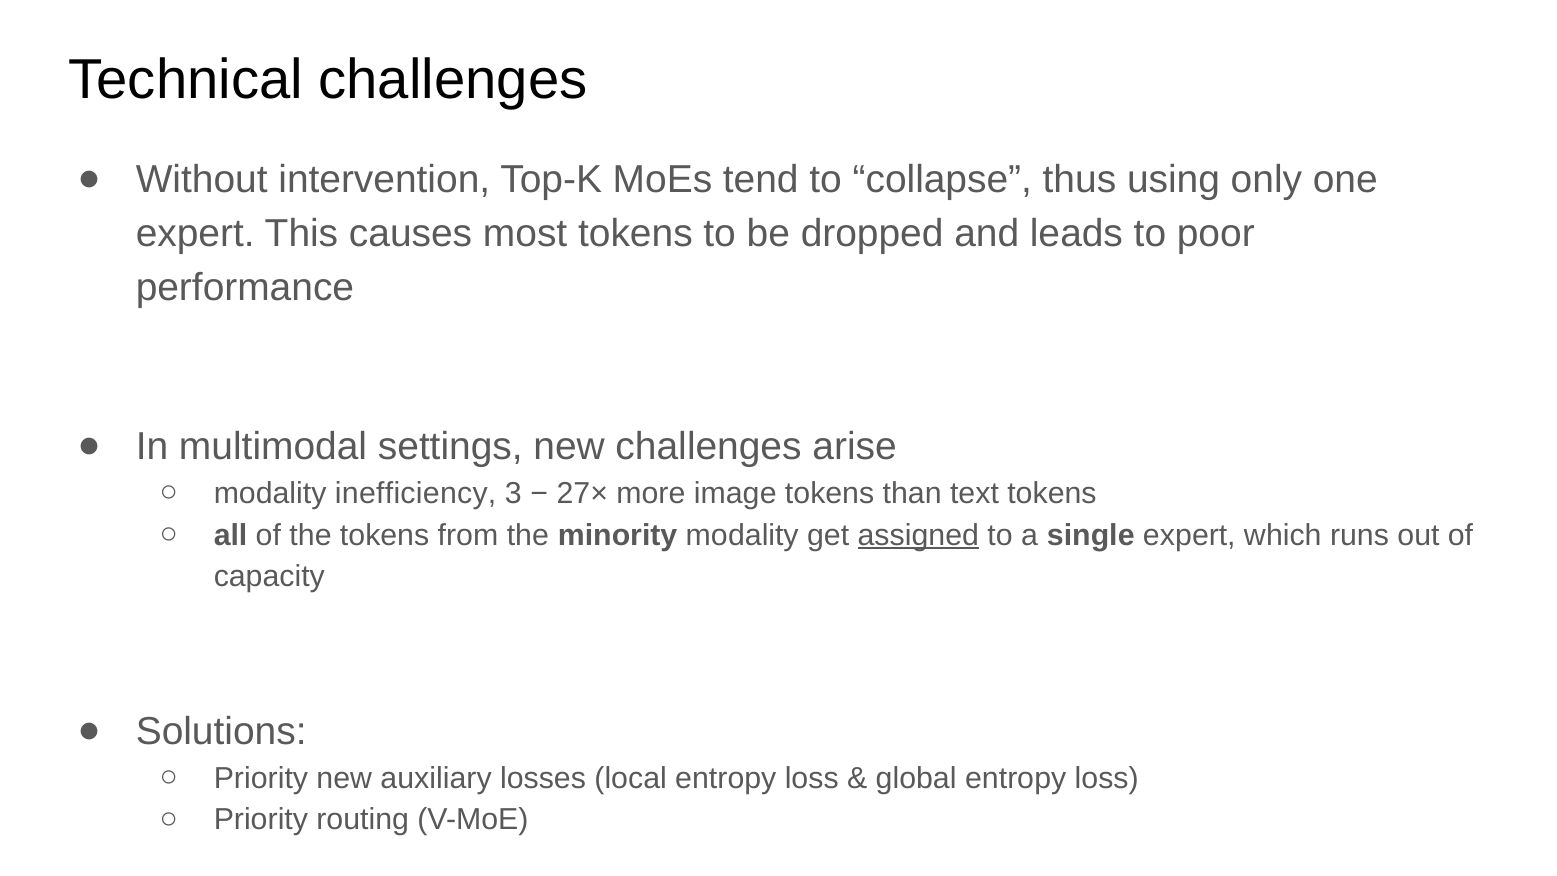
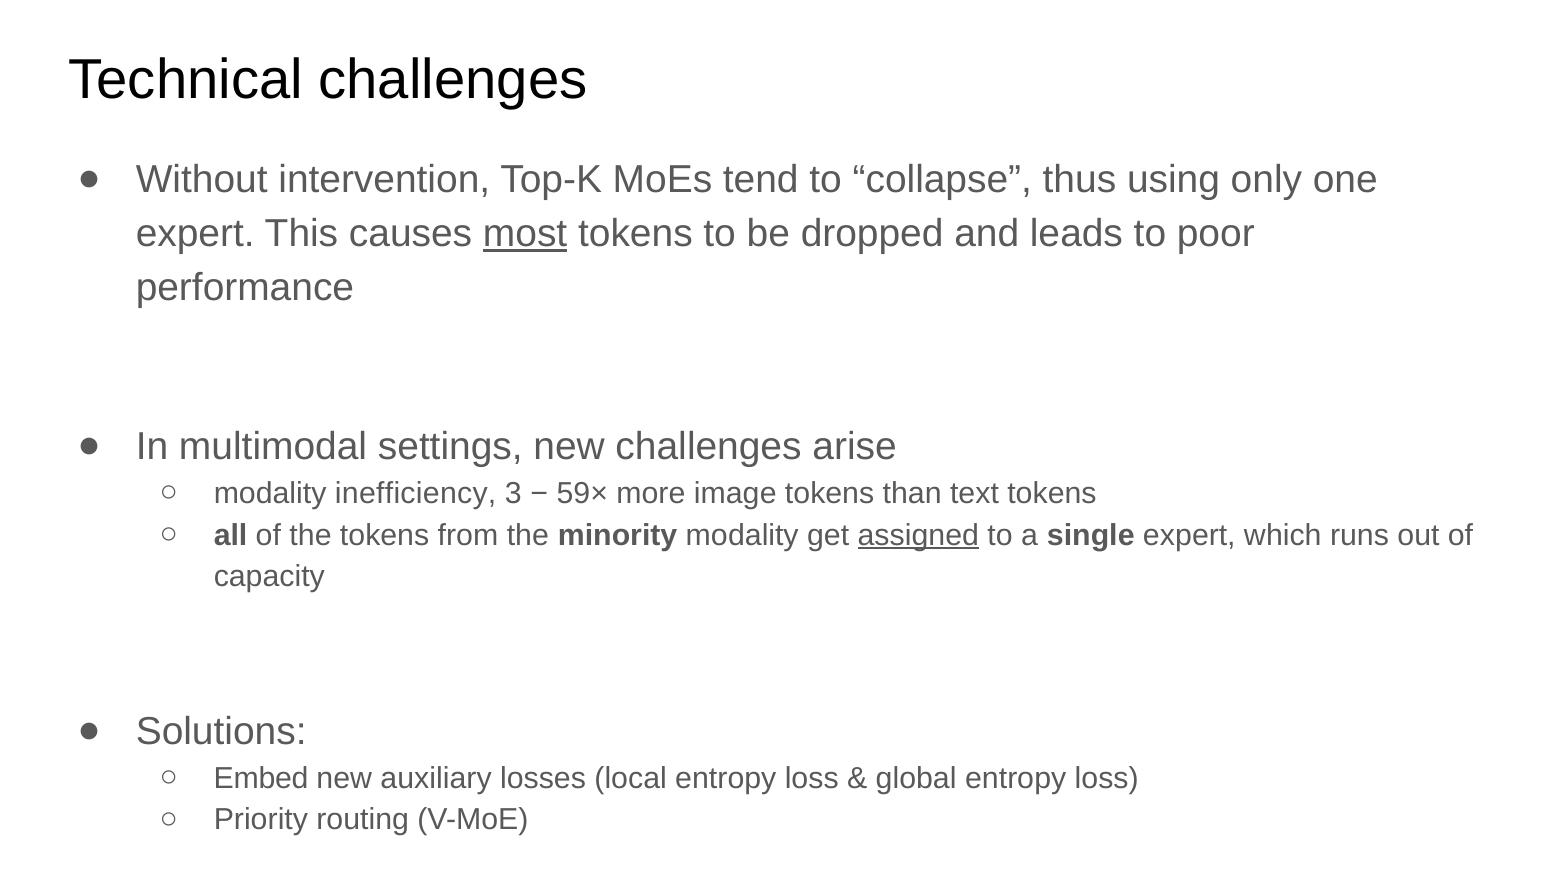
most underline: none -> present (525, 234)
27×: 27× -> 59× (582, 493)
Priority: Priority -> Embed (261, 778)
